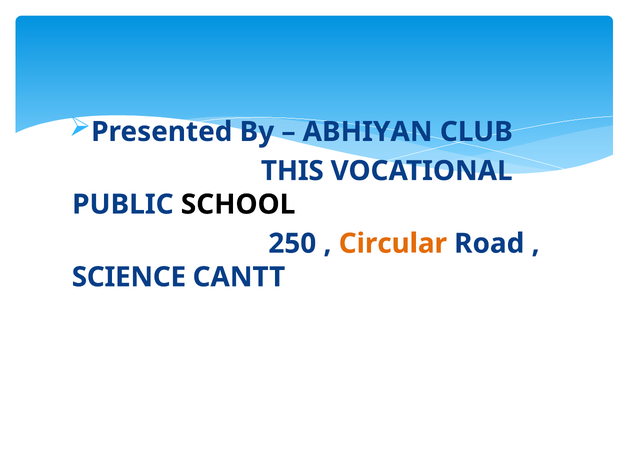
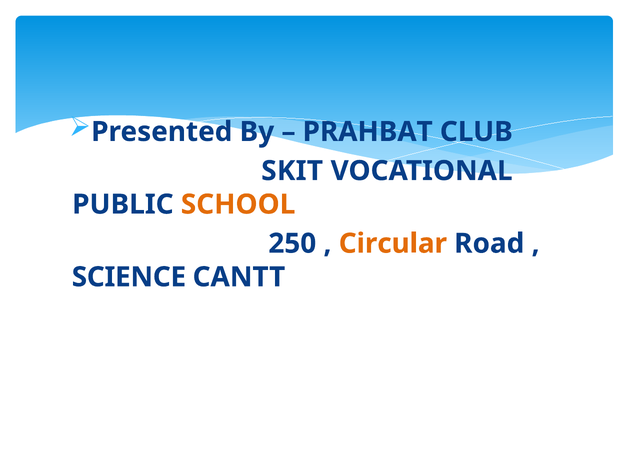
ABHIYAN: ABHIYAN -> PRAHBAT (368, 132)
THIS: THIS -> SKIT (292, 171)
SCHOOL colour: black -> orange (238, 204)
